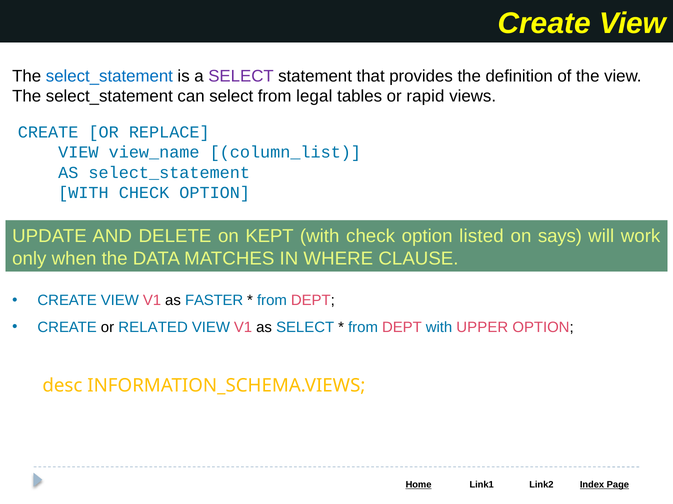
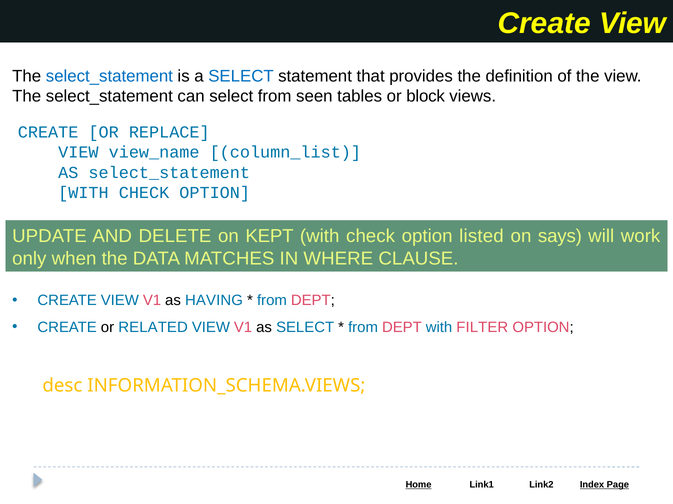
SELECT colour: purple -> blue (241, 76)
legal: legal -> seen (314, 96)
rapid: rapid -> block (426, 96)
FASTER: FASTER -> HAVING (214, 301)
UPPER: UPPER -> FILTER (482, 328)
